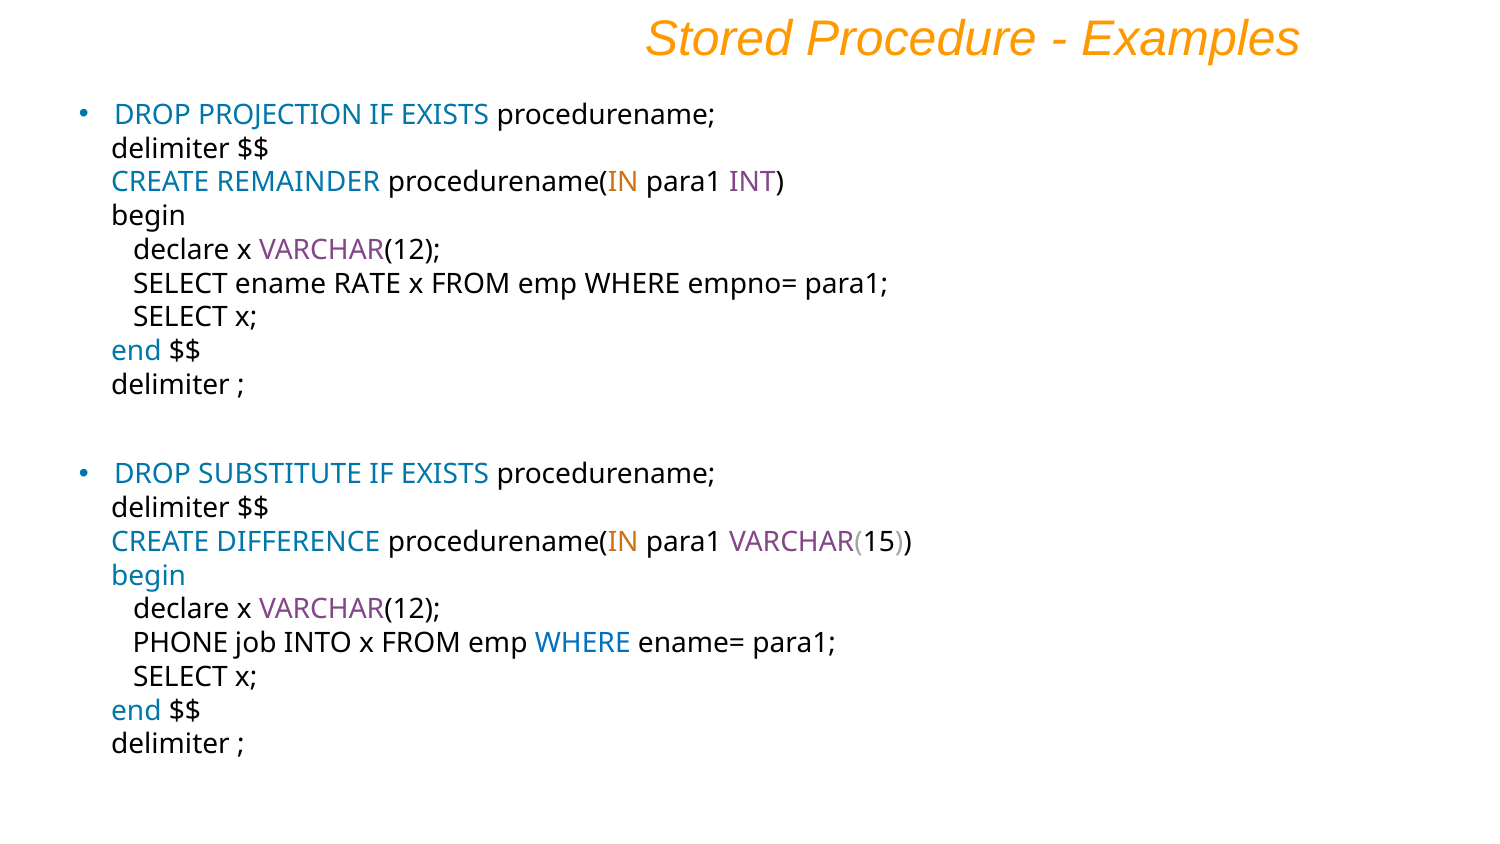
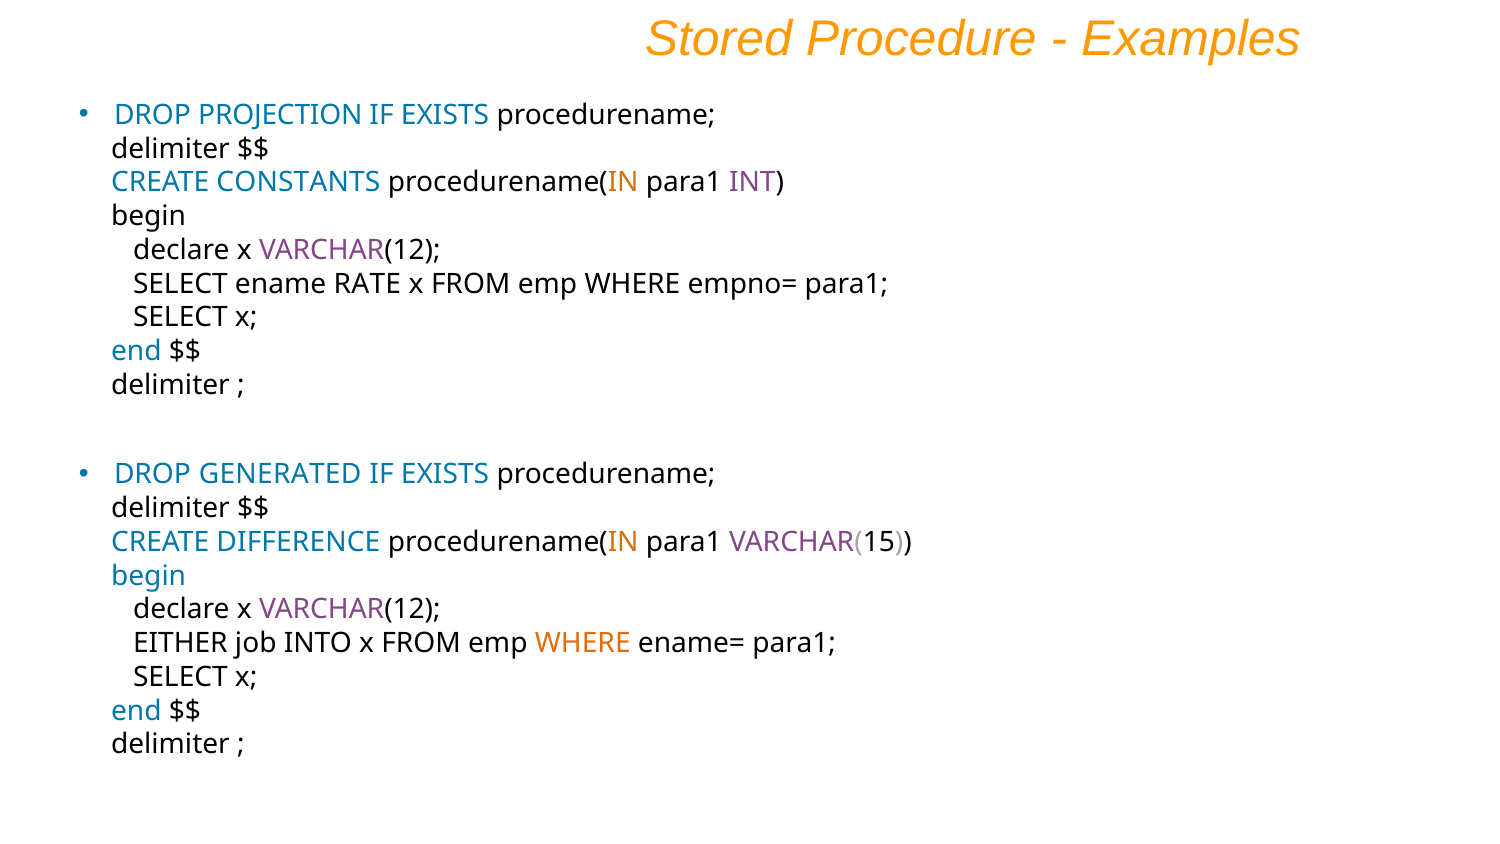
REMAINDER: REMAINDER -> CONSTANTS (298, 182)
SUBSTITUTE: SUBSTITUTE -> GENERATED (280, 474)
PHONE: PHONE -> EITHER (180, 643)
WHERE colour: blue -> orange (583, 643)
